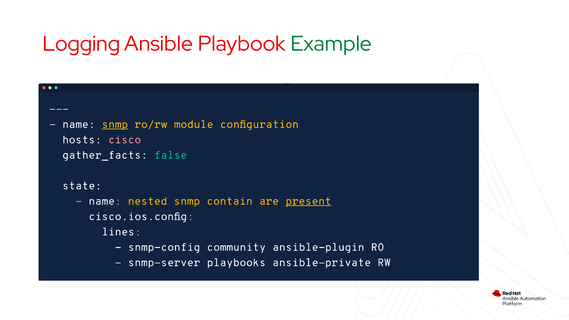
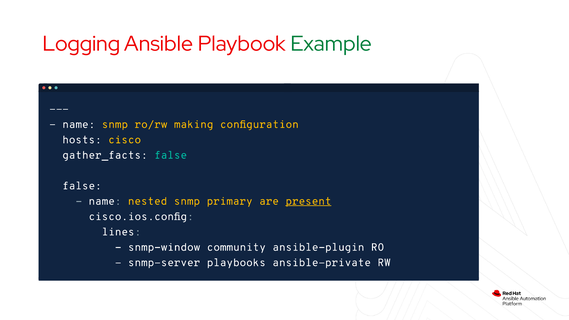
snmp underline: present -> none (115, 124)
module: module -> making (194, 124)
cisco colour: pink -> yellow (125, 140)
state: state -> false (82, 186)
contain: contain -> primary (230, 201)
snmp-config: snmp-config -> snmp-window (164, 247)
